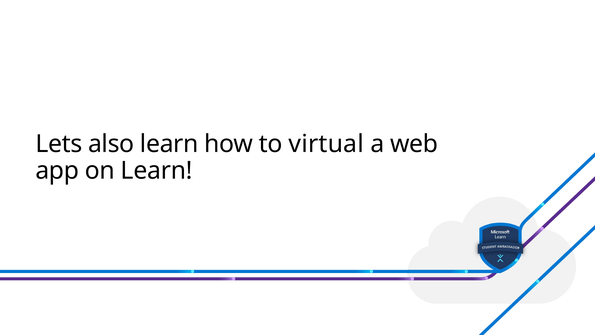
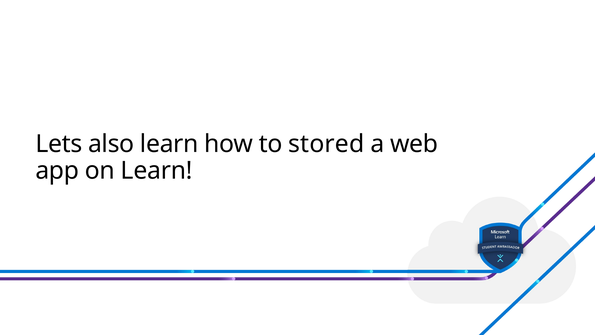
virtual: virtual -> stored (326, 144)
